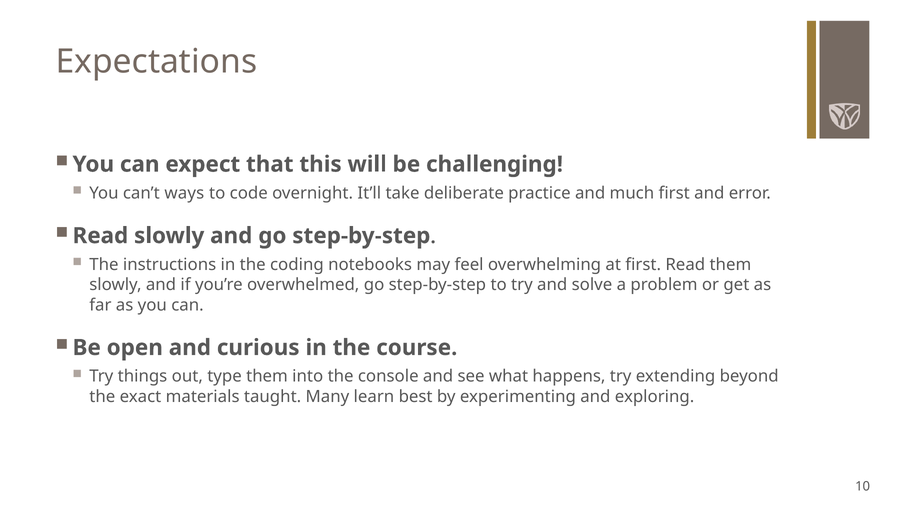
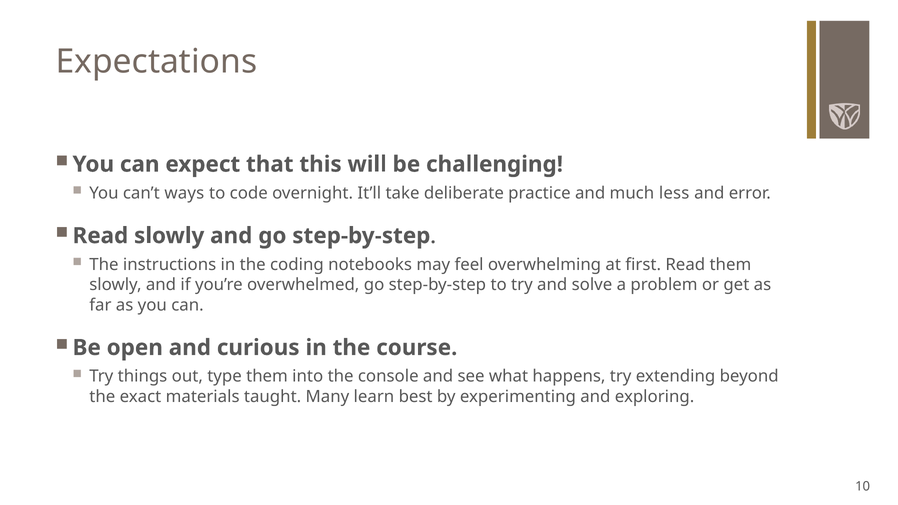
much first: first -> less (674, 193)
